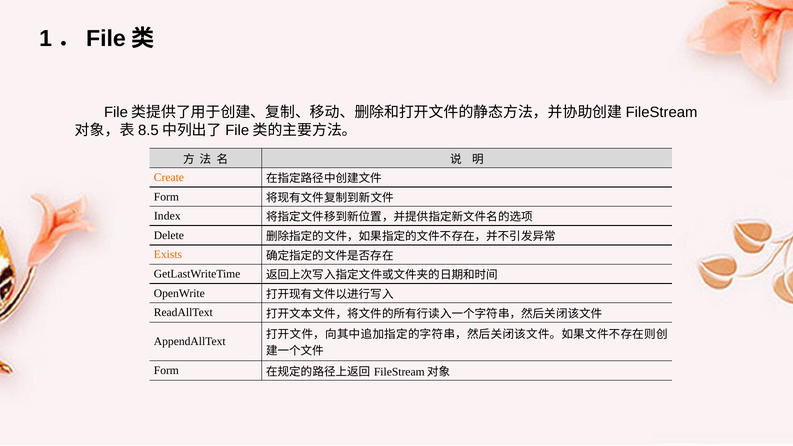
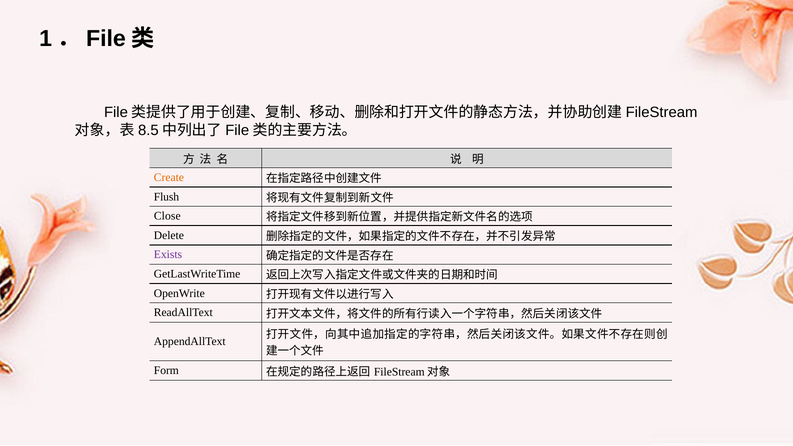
Form: Form -> Flush (166, 197)
Index: Index -> Close (167, 216)
Exists colour: orange -> purple (168, 255)
